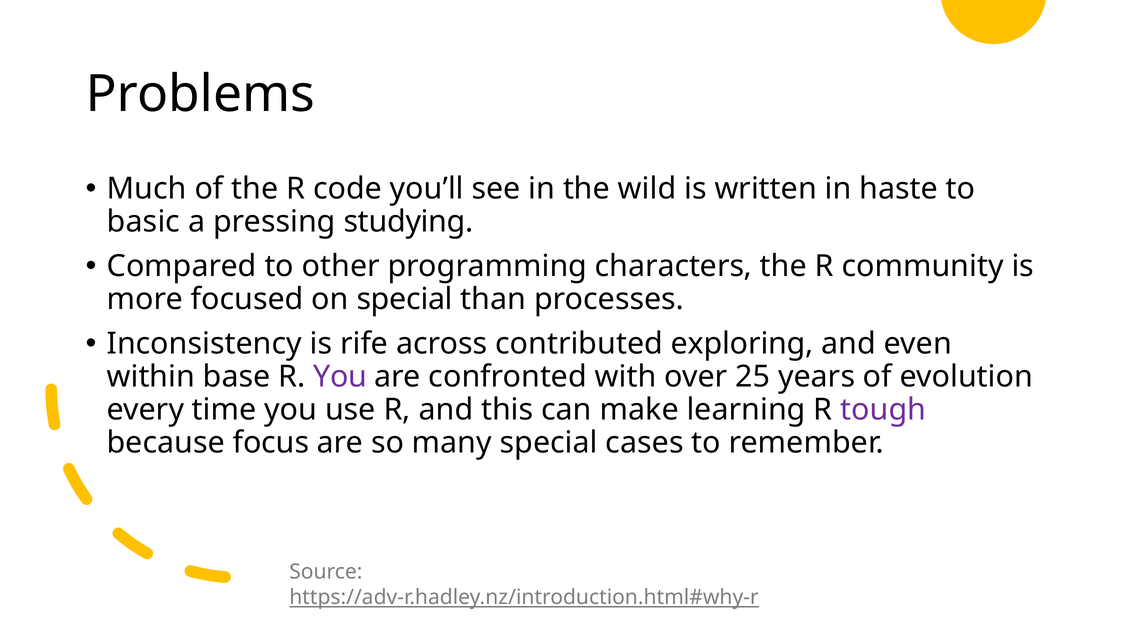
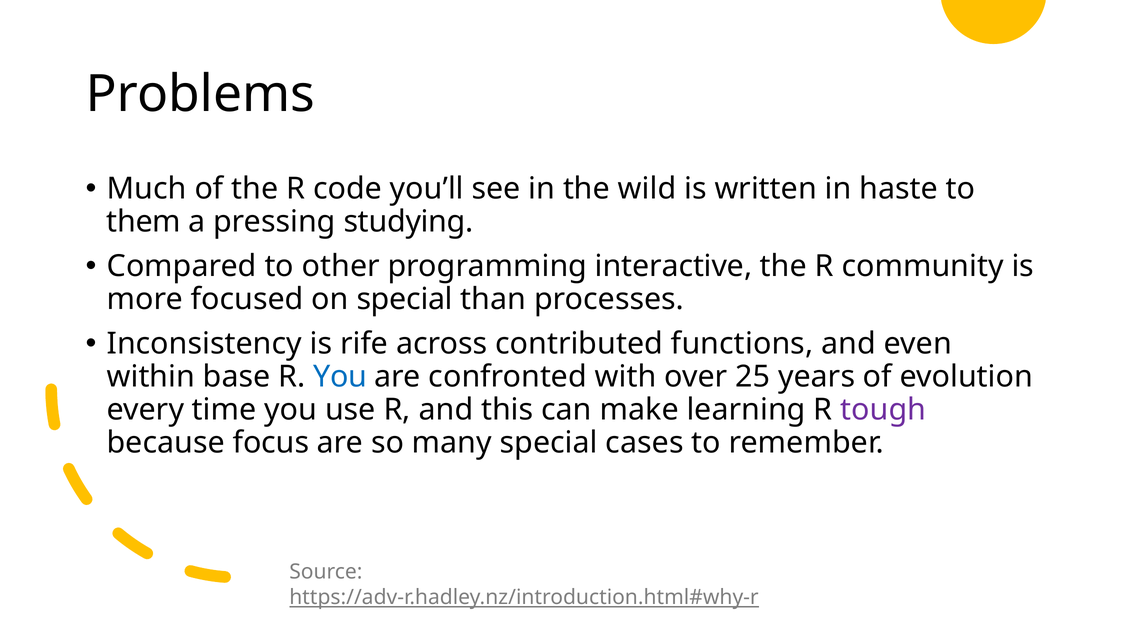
basic: basic -> them (144, 222)
characters: characters -> interactive (674, 266)
exploring: exploring -> functions (742, 344)
You colour: purple -> blue (340, 377)
